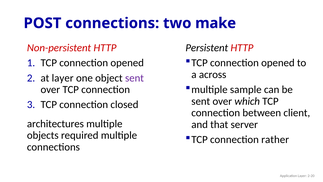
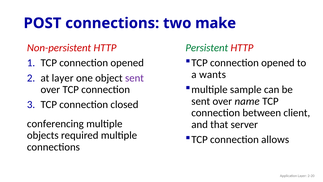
Persistent colour: black -> green (207, 48)
across: across -> wants (213, 74)
which: which -> name (247, 101)
architectures: architectures -> conferencing (55, 123)
rather: rather -> allows (275, 139)
